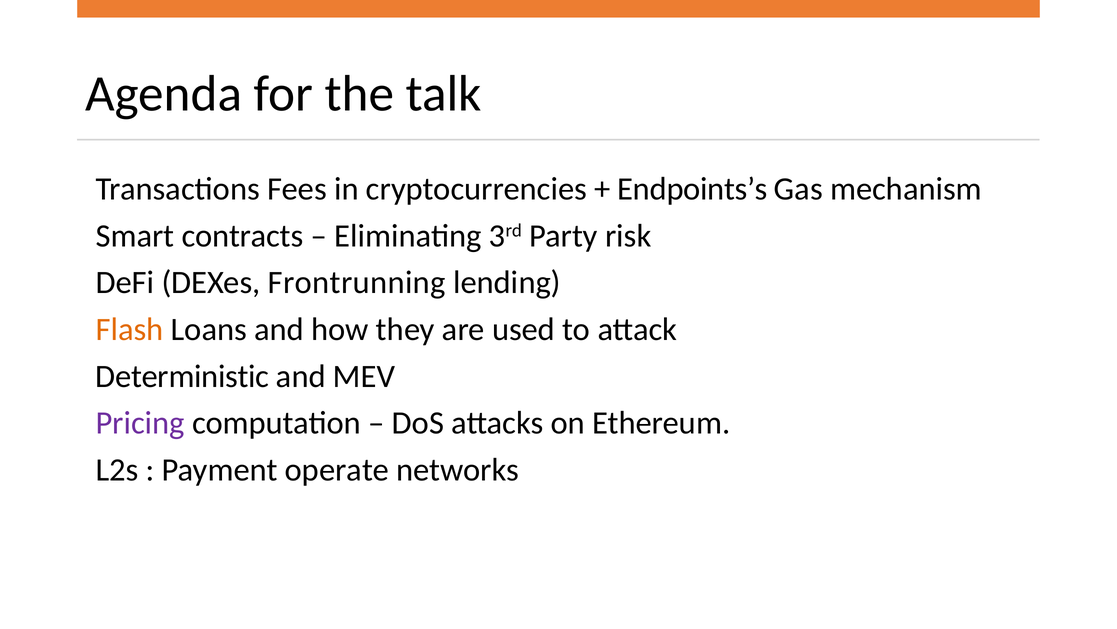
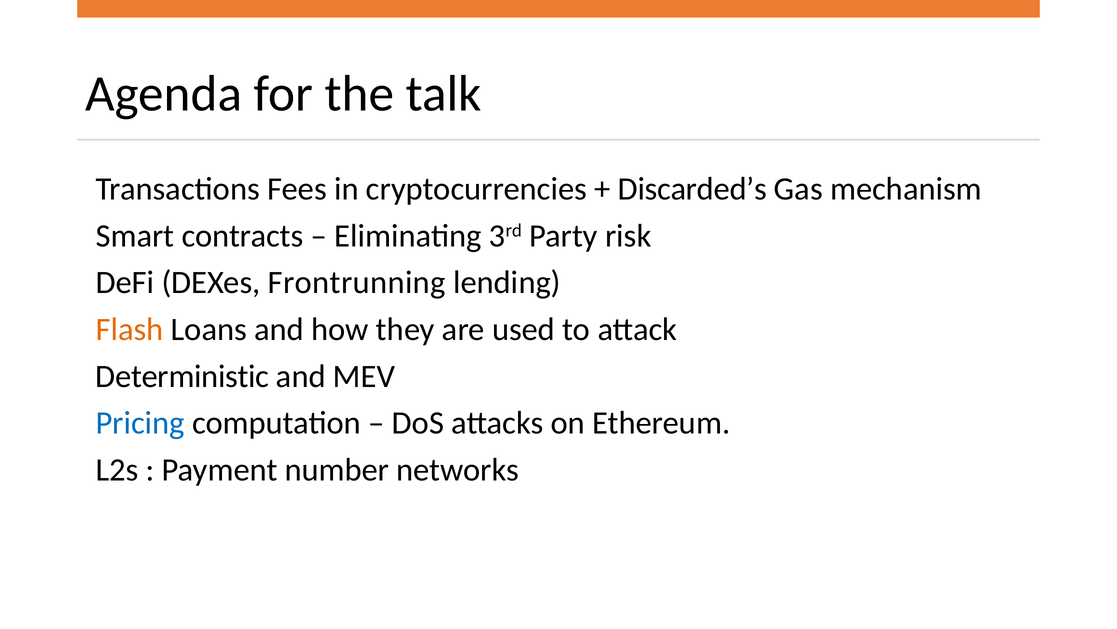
Endpoints’s: Endpoints’s -> Discarded’s (692, 189)
Pricing colour: purple -> blue (140, 423)
operate: operate -> number (337, 469)
